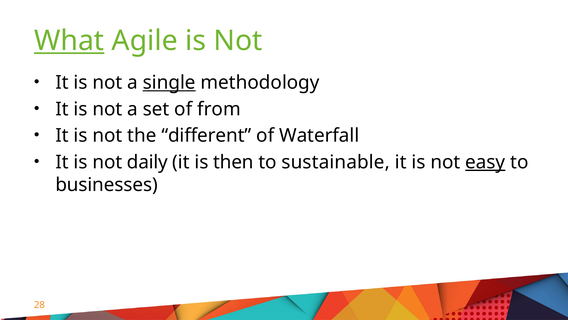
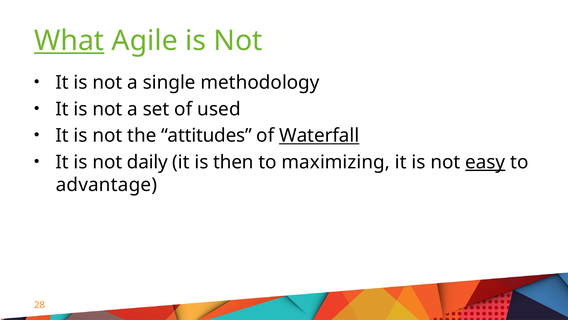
single underline: present -> none (169, 82)
from: from -> used (219, 109)
different: different -> attitudes (206, 135)
Waterfall underline: none -> present (319, 135)
sustainable: sustainable -> maximizing (336, 162)
businesses: businesses -> advantage (106, 185)
